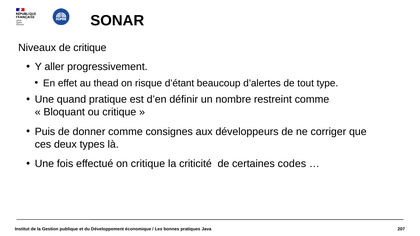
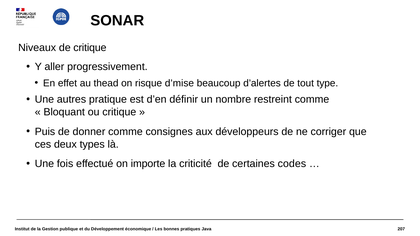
d’étant: d’étant -> d’mise (179, 83)
quand: quand -> autres (71, 100)
on critique: critique -> importe (148, 164)
